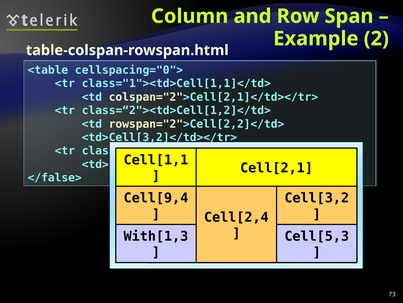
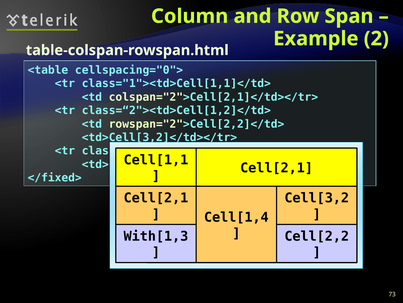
</false>: </false> -> </fixed> (55, 177)
Cell[9,4: Cell[9,4 -> Cell[2,1 (156, 198)
Cell[2,4: Cell[2,4 -> Cell[1,4 (236, 217)
Cell[5,3: Cell[5,3 -> Cell[2,2 (317, 236)
